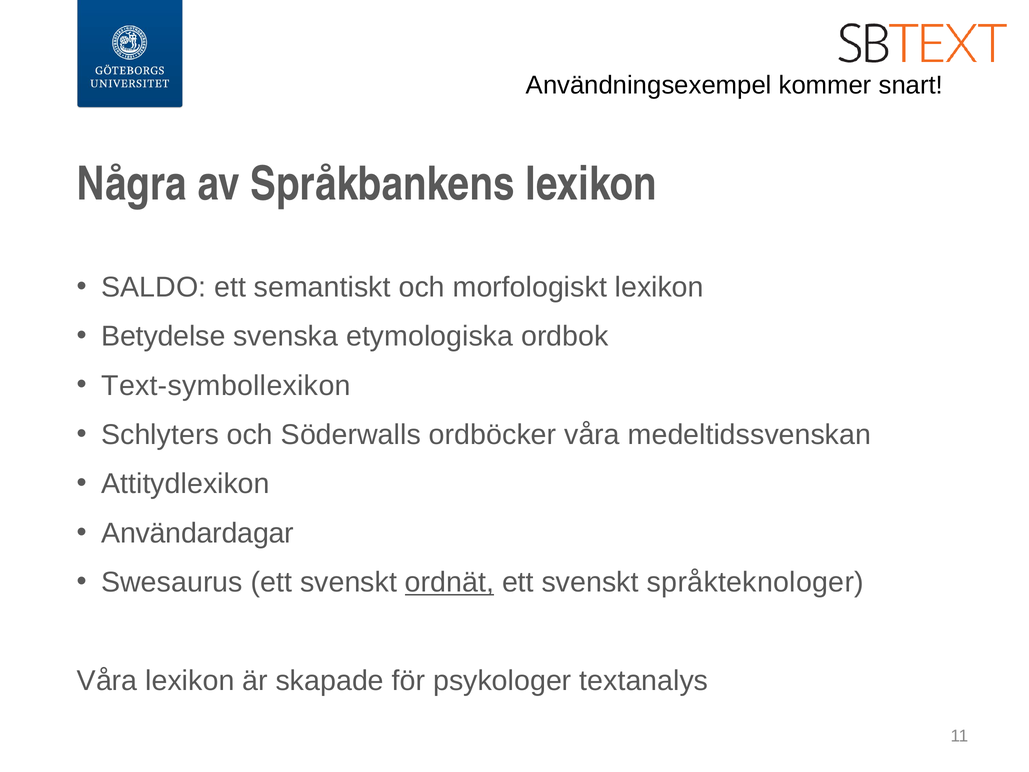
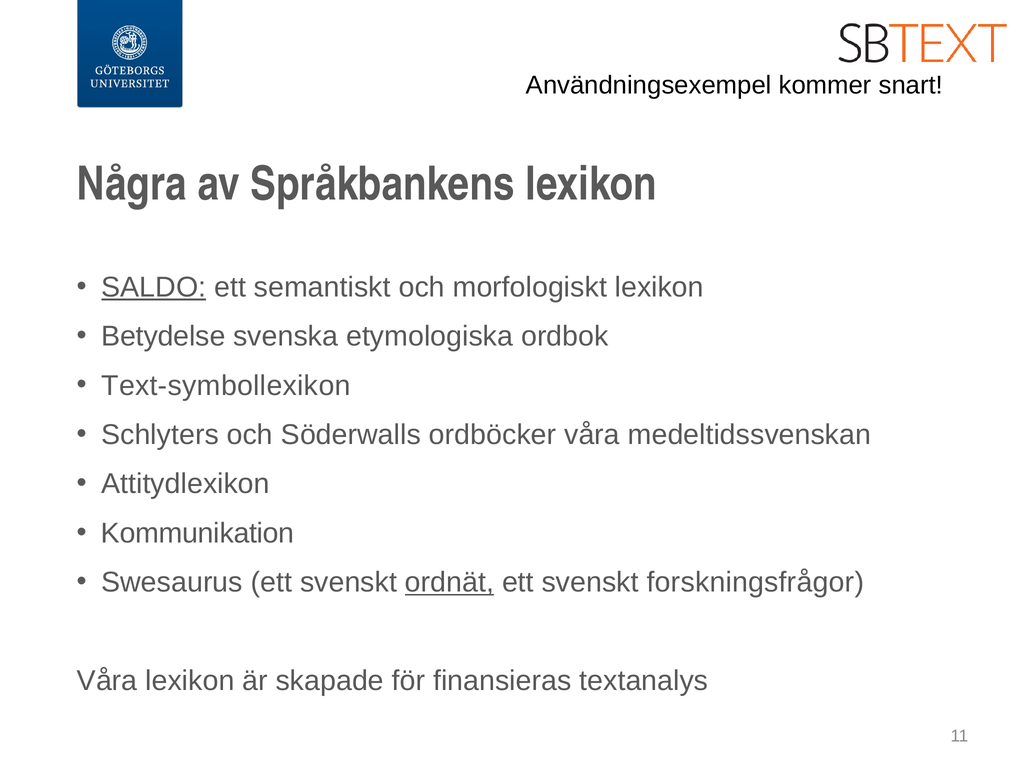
SALDO underline: none -> present (154, 287)
Användardagar: Användardagar -> Kommunikation (198, 533)
språkteknologer: språkteknologer -> forskningsfrågor (755, 582)
psykologer: psykologer -> finansieras (502, 681)
